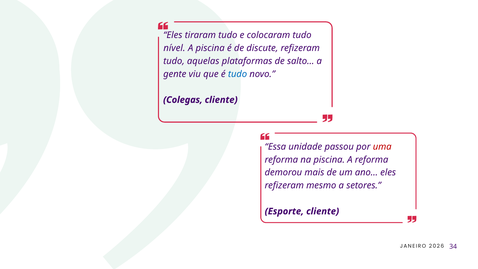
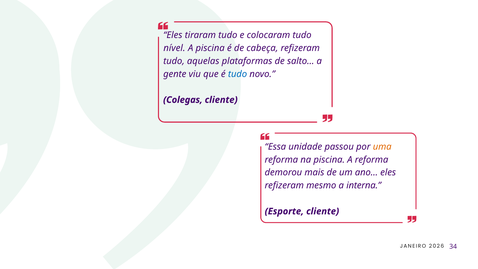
discute: discute -> cabeça (262, 48)
uma colour: red -> orange (382, 147)
setores: setores -> interna (364, 185)
